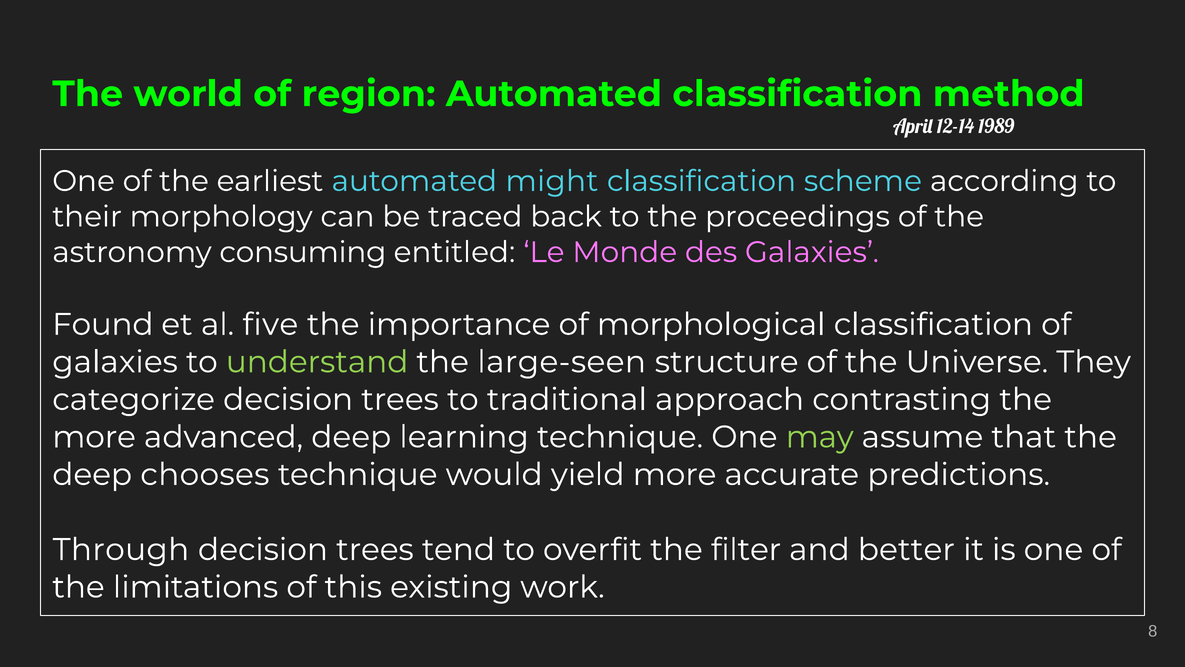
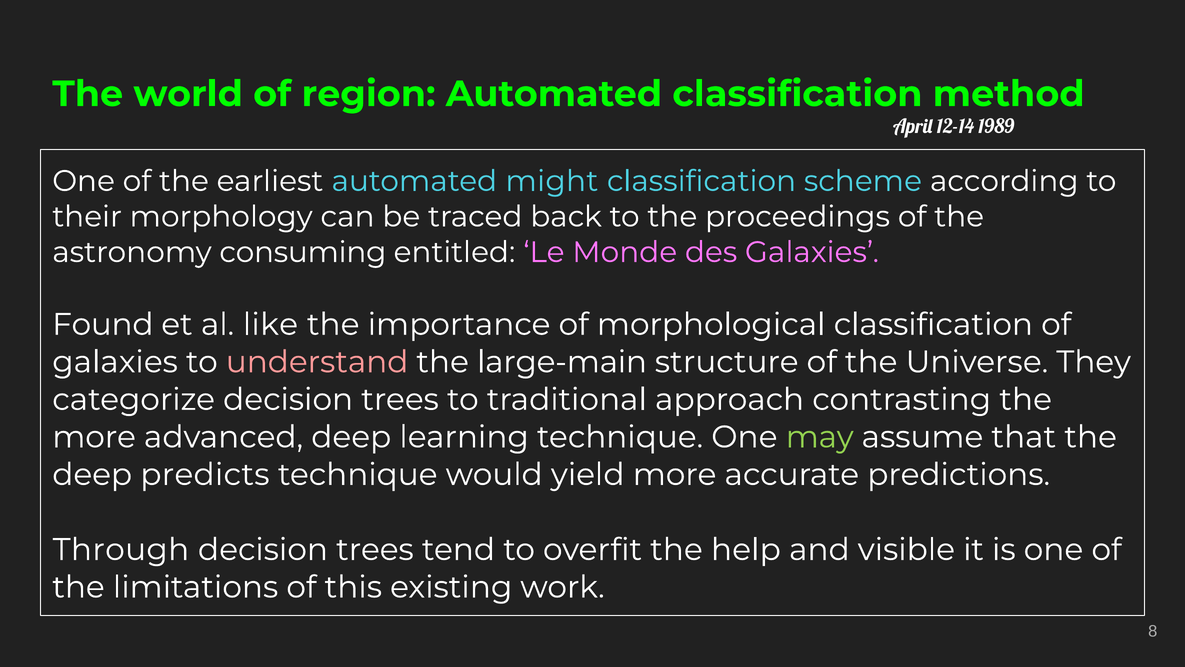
five: five -> like (270, 324)
understand colour: light green -> pink (317, 362)
large-seen: large-seen -> large-main (562, 362)
chooses: chooses -> predicts (205, 474)
filter: filter -> help (746, 549)
better: better -> visible (906, 549)
